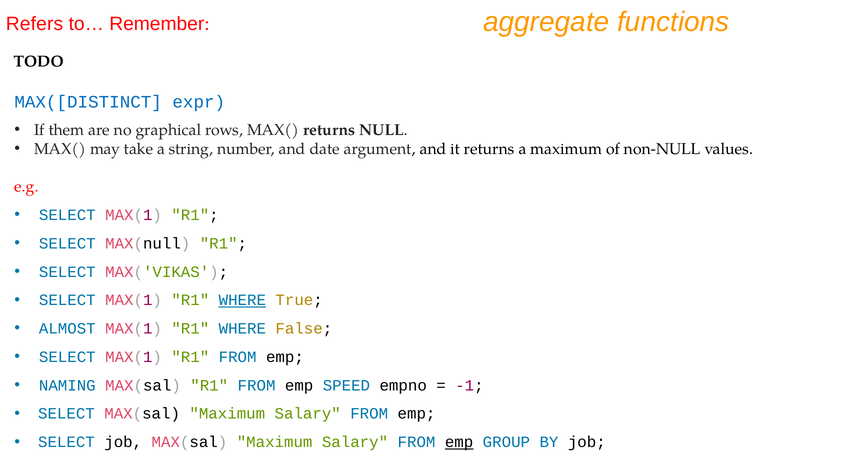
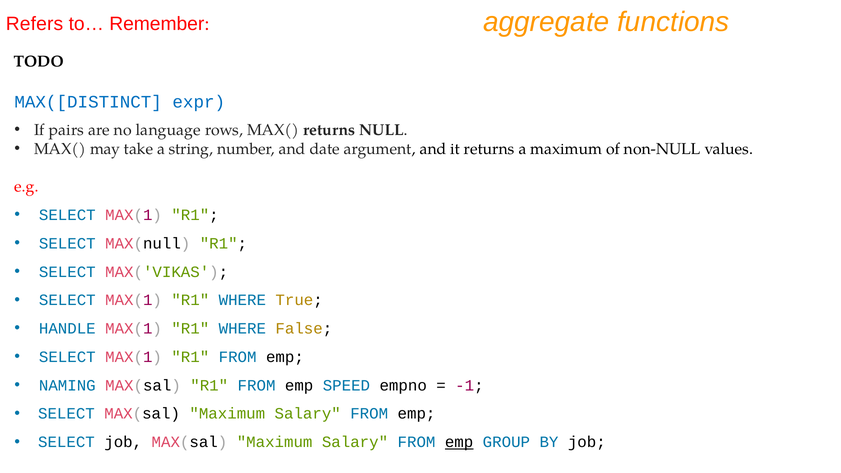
them: them -> pairs (66, 130)
graphical: graphical -> language (168, 130)
WHERE underline: present -> none (242, 300)
ALMOST: ALMOST -> HANDLE (67, 329)
